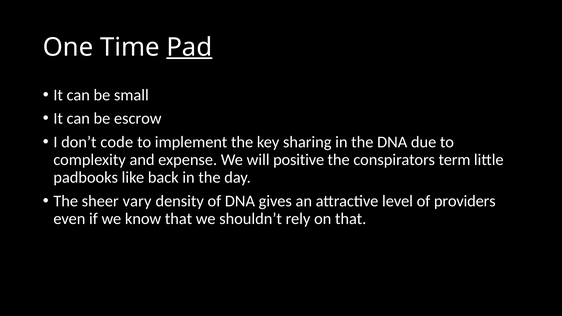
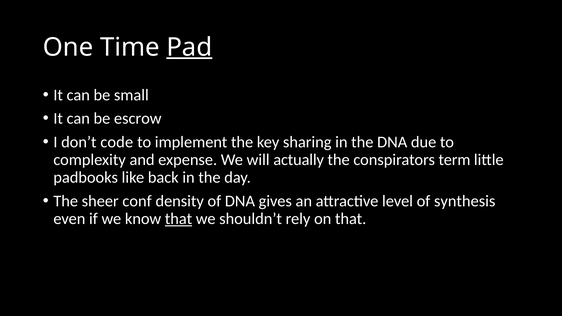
positive: positive -> actually (299, 160)
vary: vary -> conf (137, 201)
providers: providers -> synthesis (465, 201)
that underline: none -> present (179, 219)
